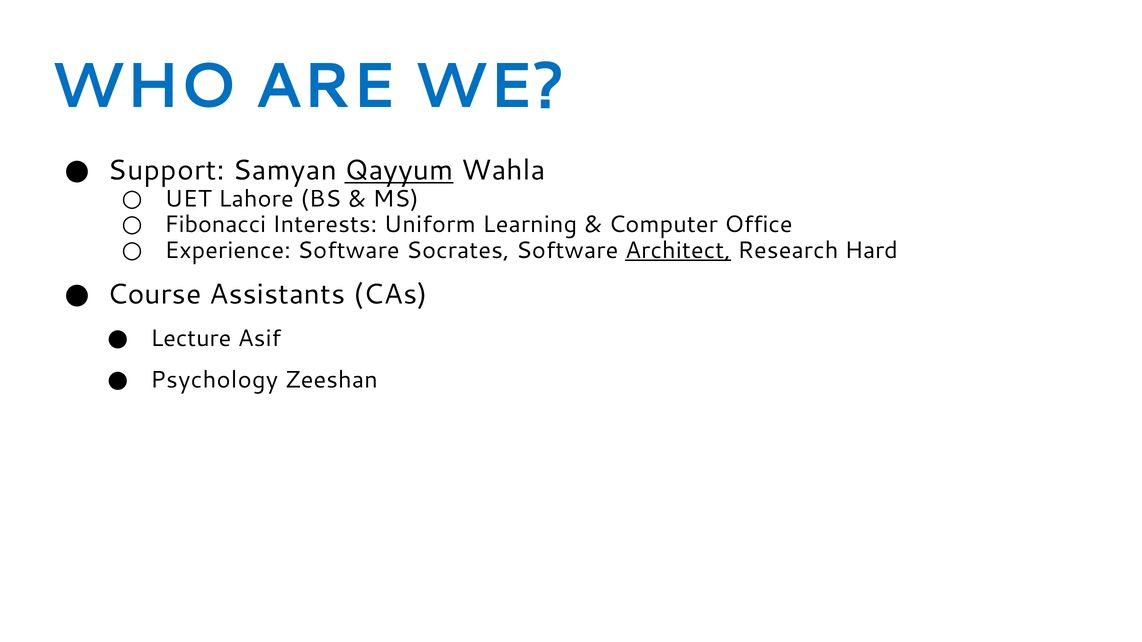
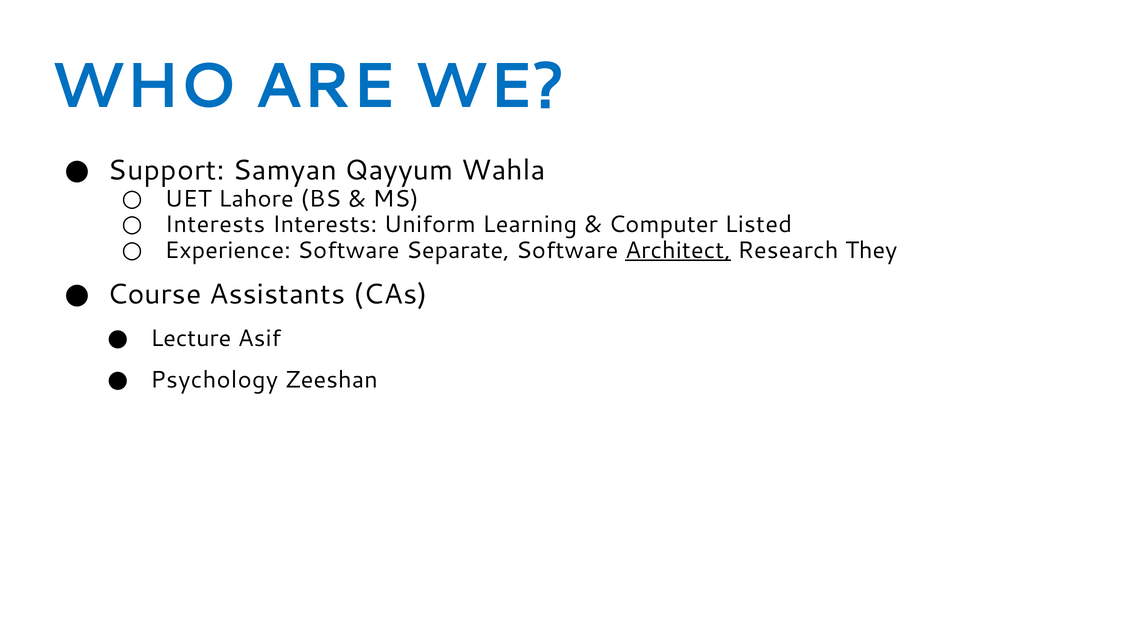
Qayyum underline: present -> none (399, 171)
Fibonacci: Fibonacci -> Interests (215, 225)
Office: Office -> Listed (758, 225)
Socrates: Socrates -> Separate (458, 250)
Hard: Hard -> They (871, 250)
